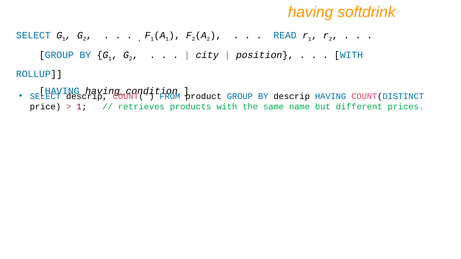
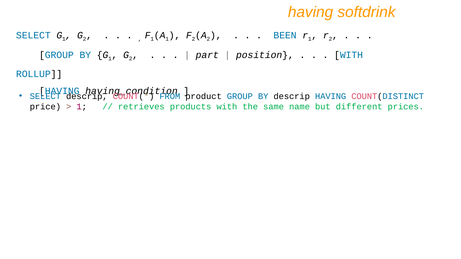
READ: READ -> BEEN (285, 35)
city: city -> part (207, 55)
